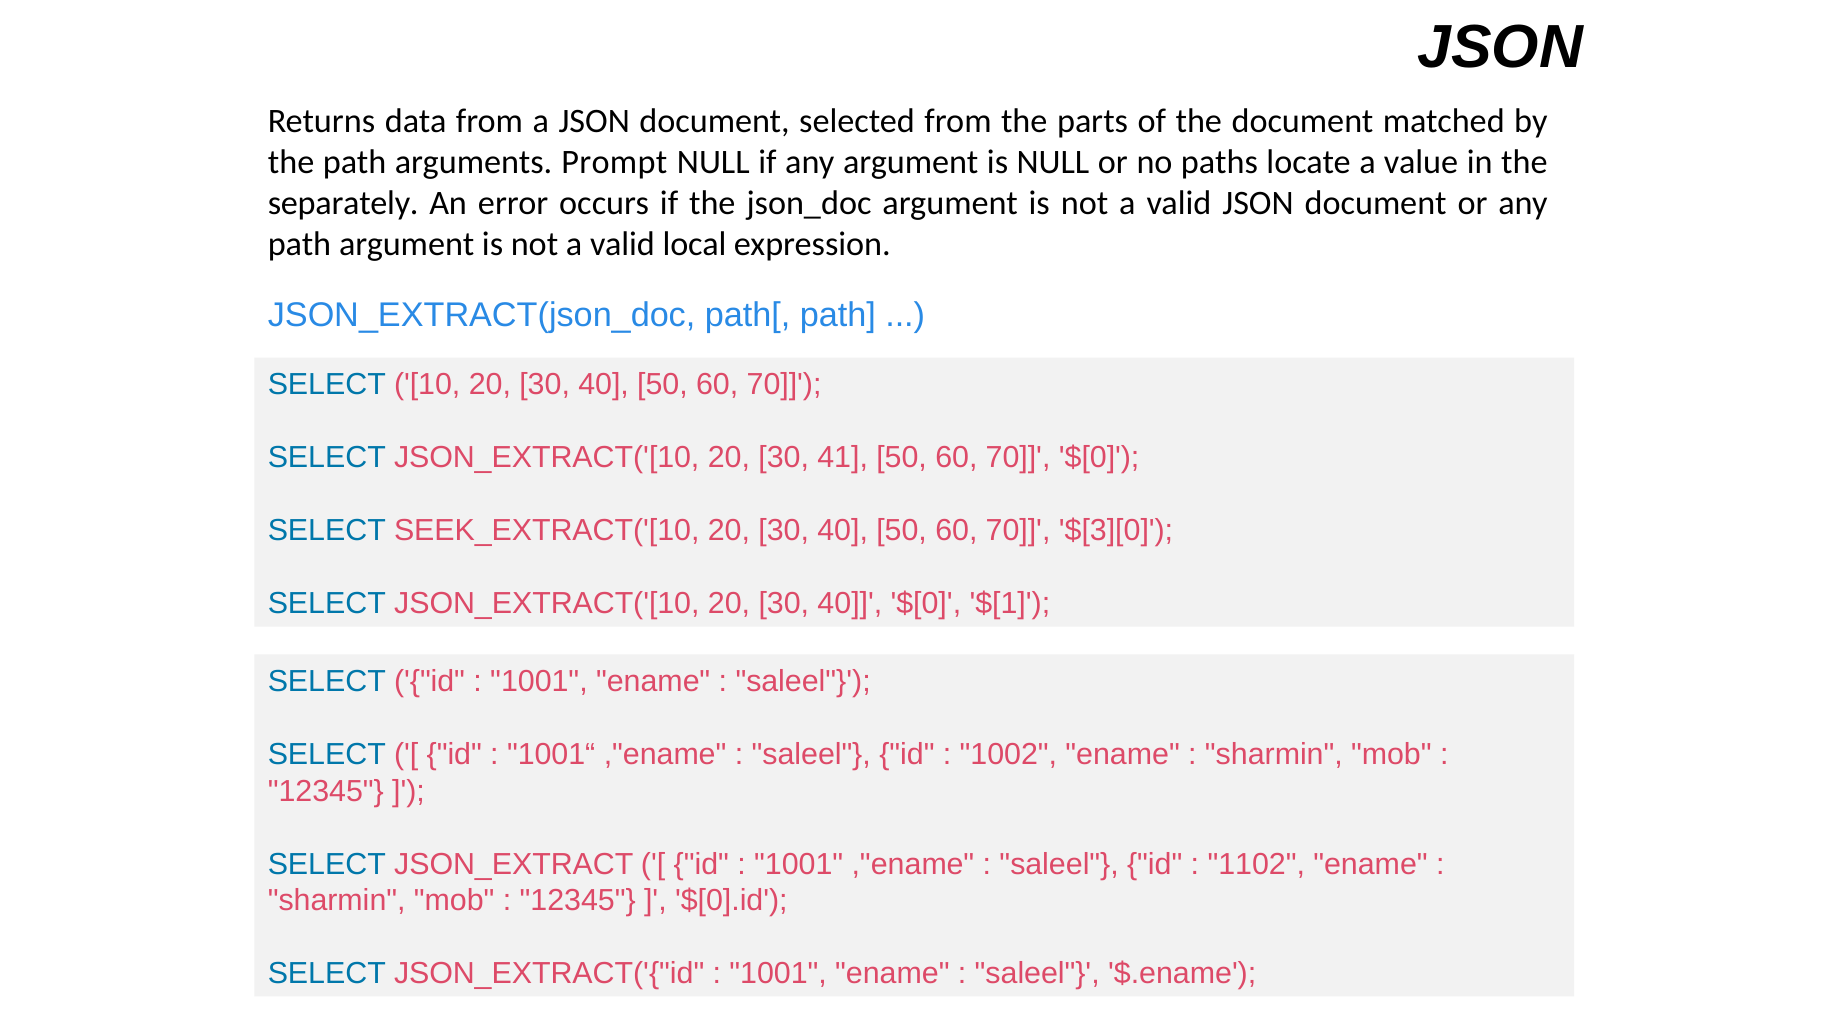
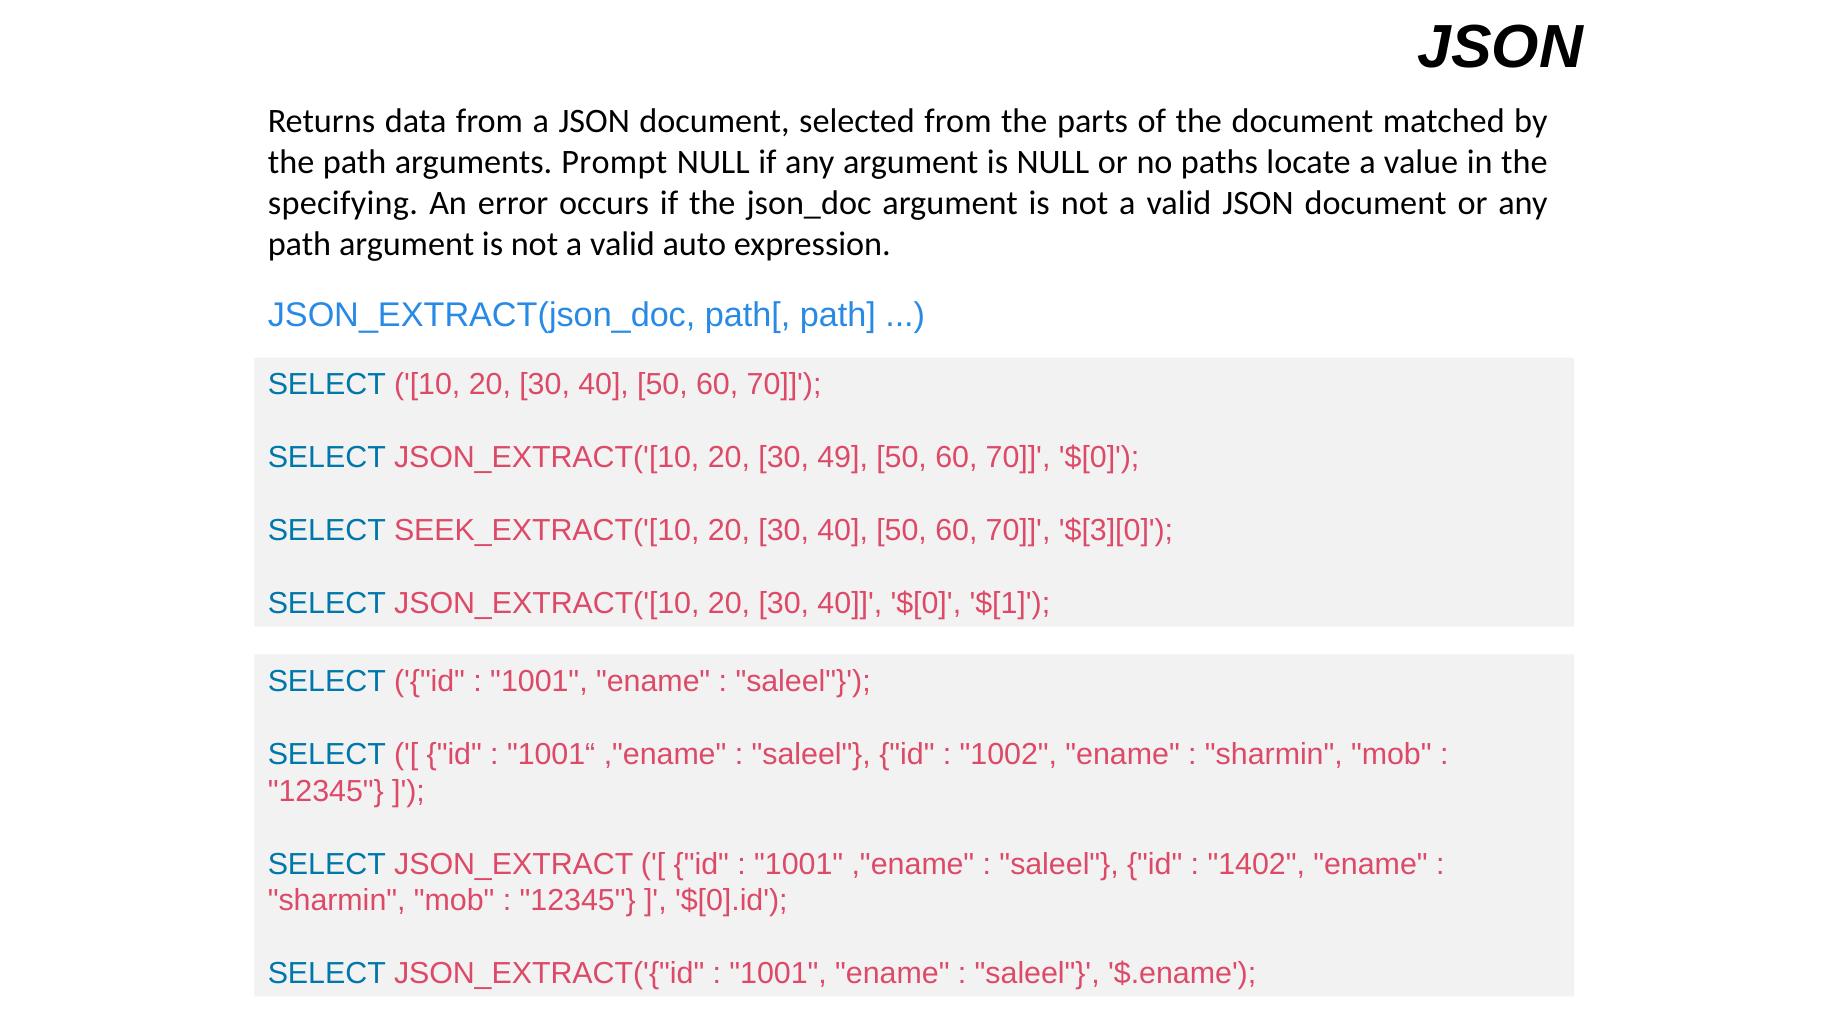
separately: separately -> specifying (343, 203)
local: local -> auto (694, 244)
41: 41 -> 49 (843, 458)
1102: 1102 -> 1402 (1256, 864)
